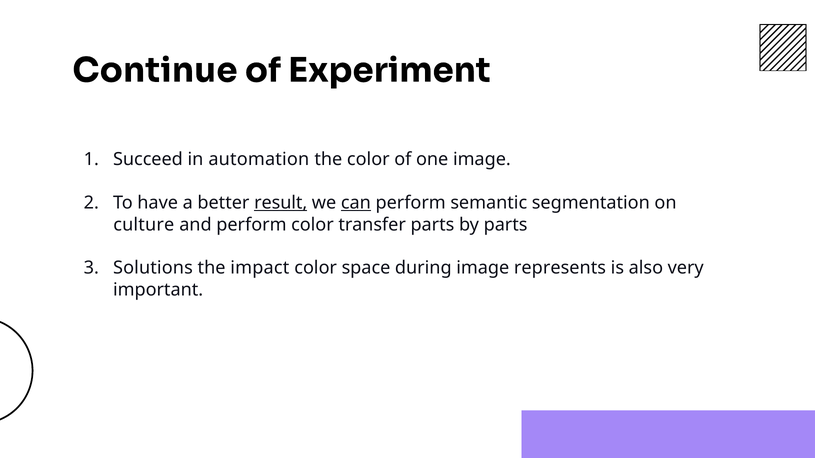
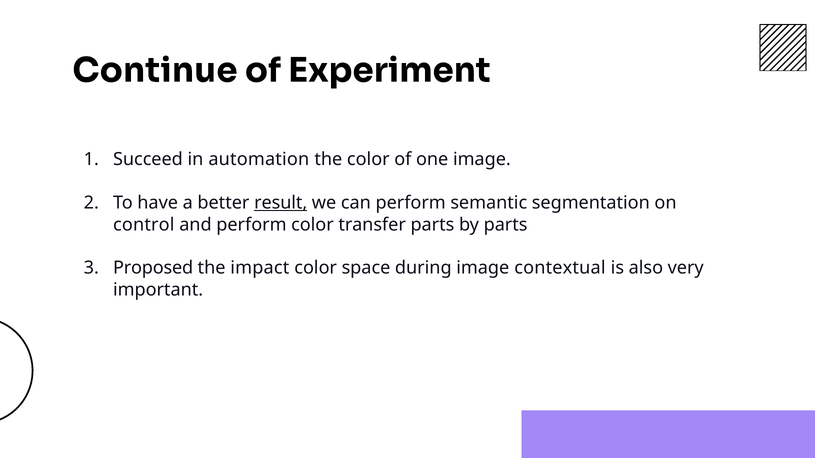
can underline: present -> none (356, 203)
culture: culture -> control (144, 225)
Solutions: Solutions -> Proposed (153, 268)
represents: represents -> contextual (560, 268)
